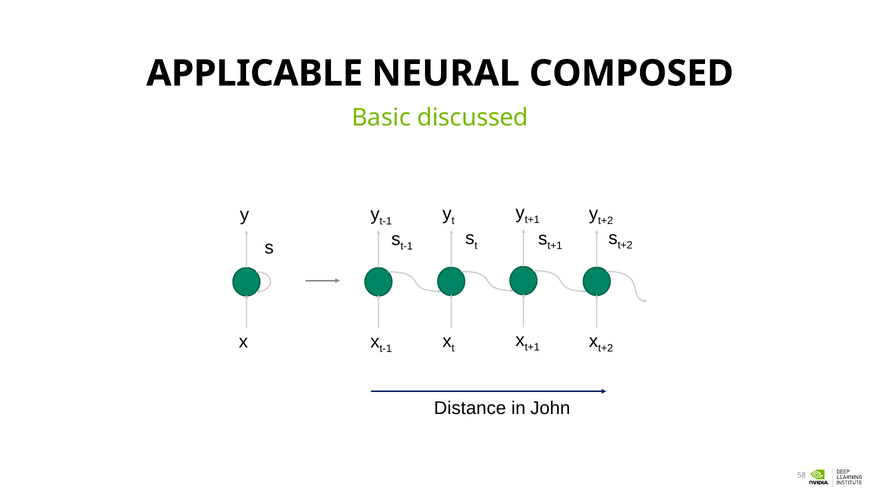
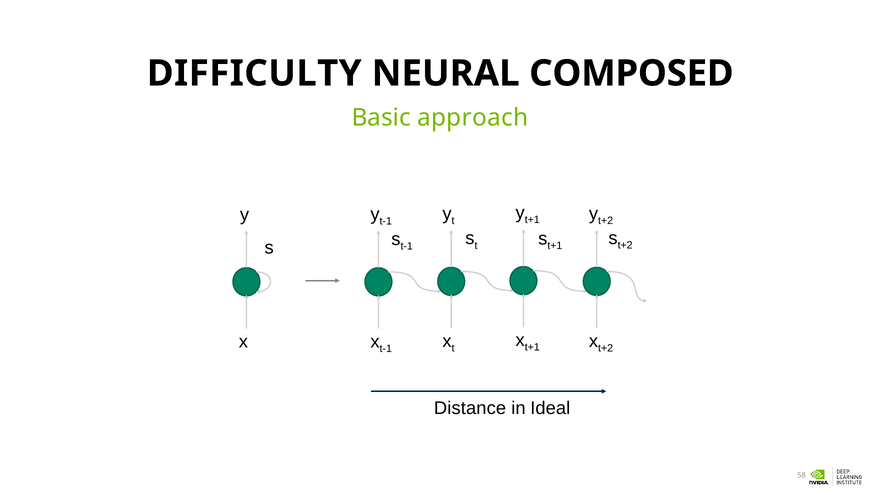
APPLICABLE: APPLICABLE -> DIFFICULTY (254, 73)
discussed: discussed -> approach (473, 118)
John: John -> Ideal (550, 408)
